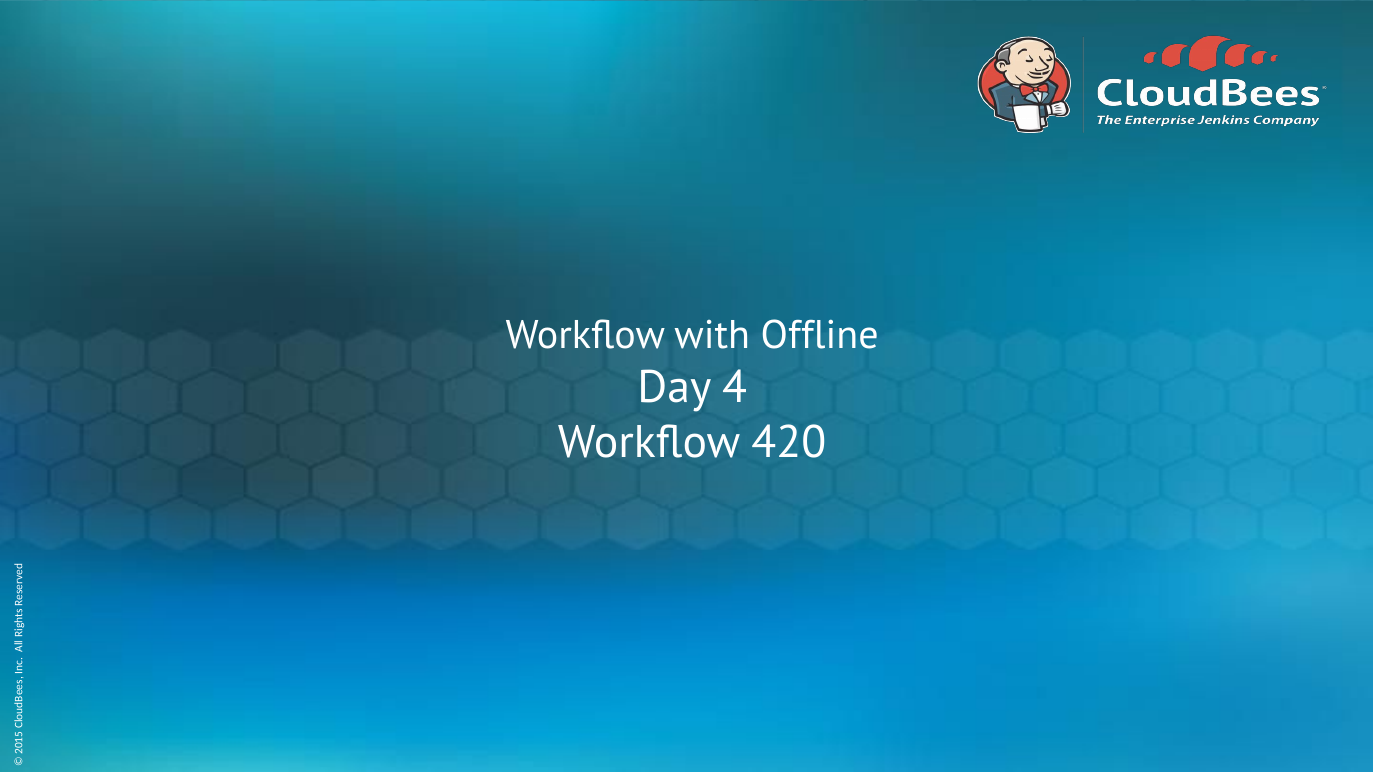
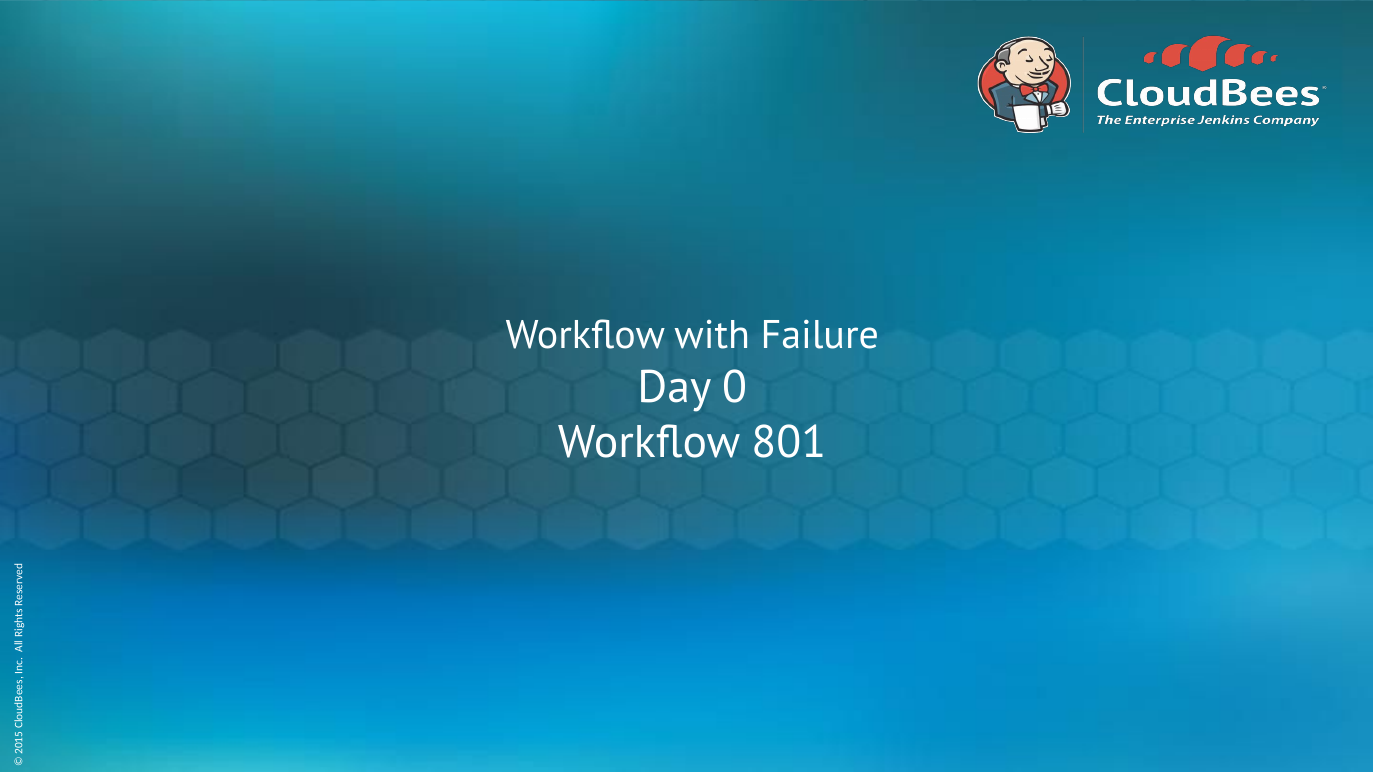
Offline: Offline -> Failure (820, 336)
Day 4: 4 -> 0 (734, 388)
420: 420 -> 801 (789, 443)
